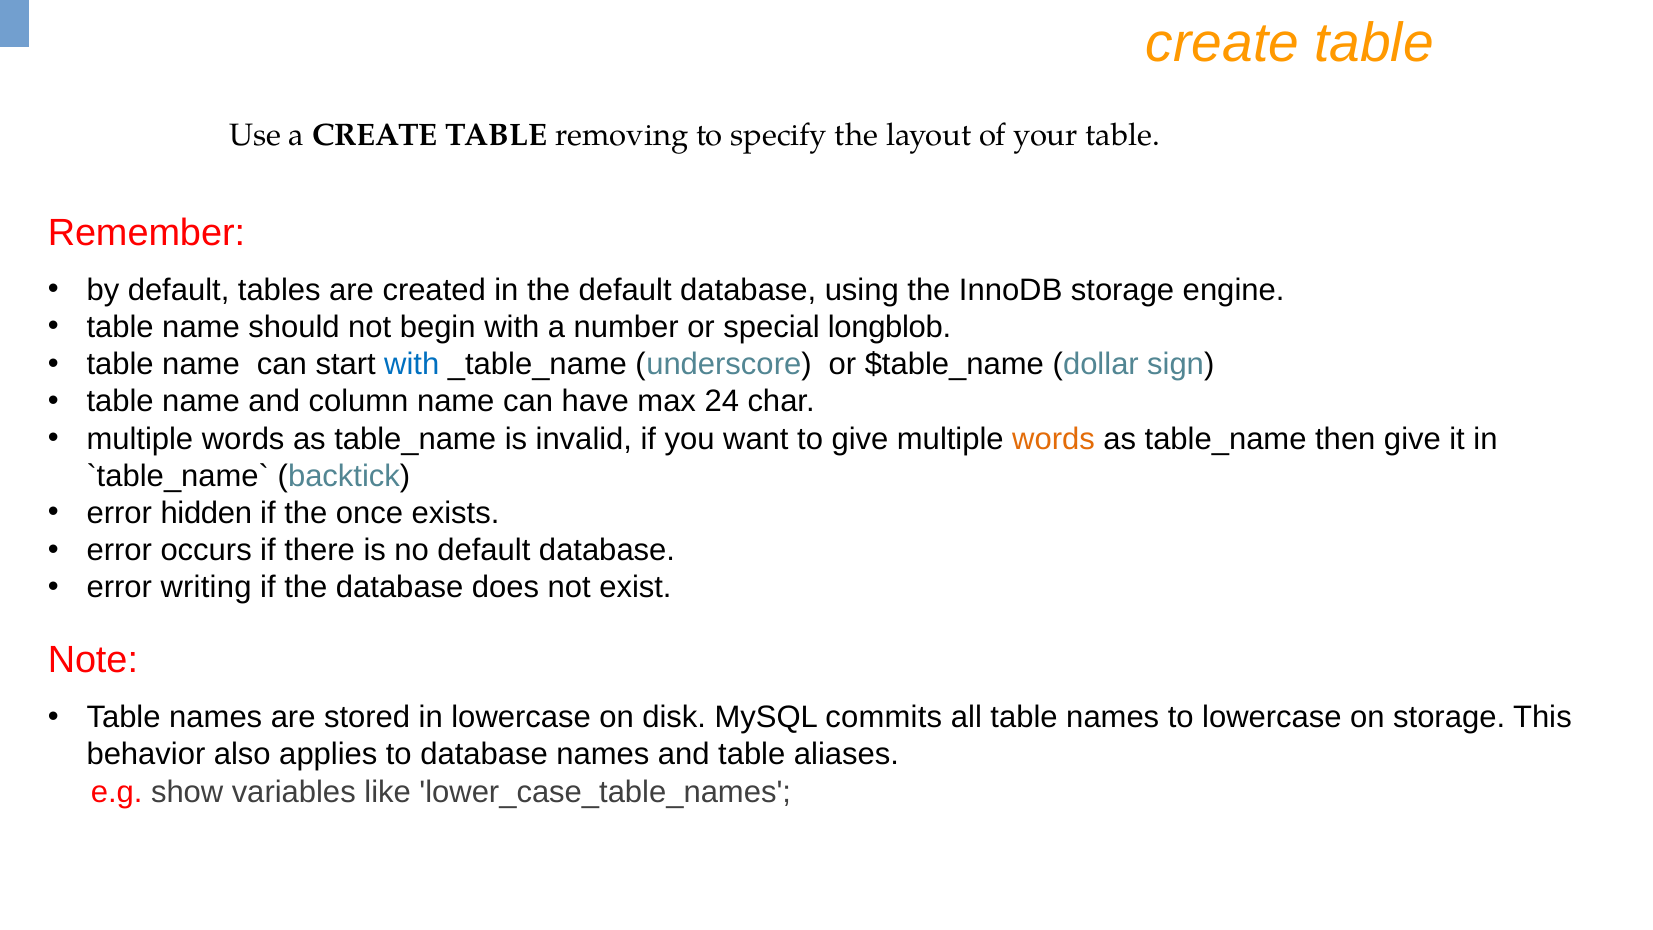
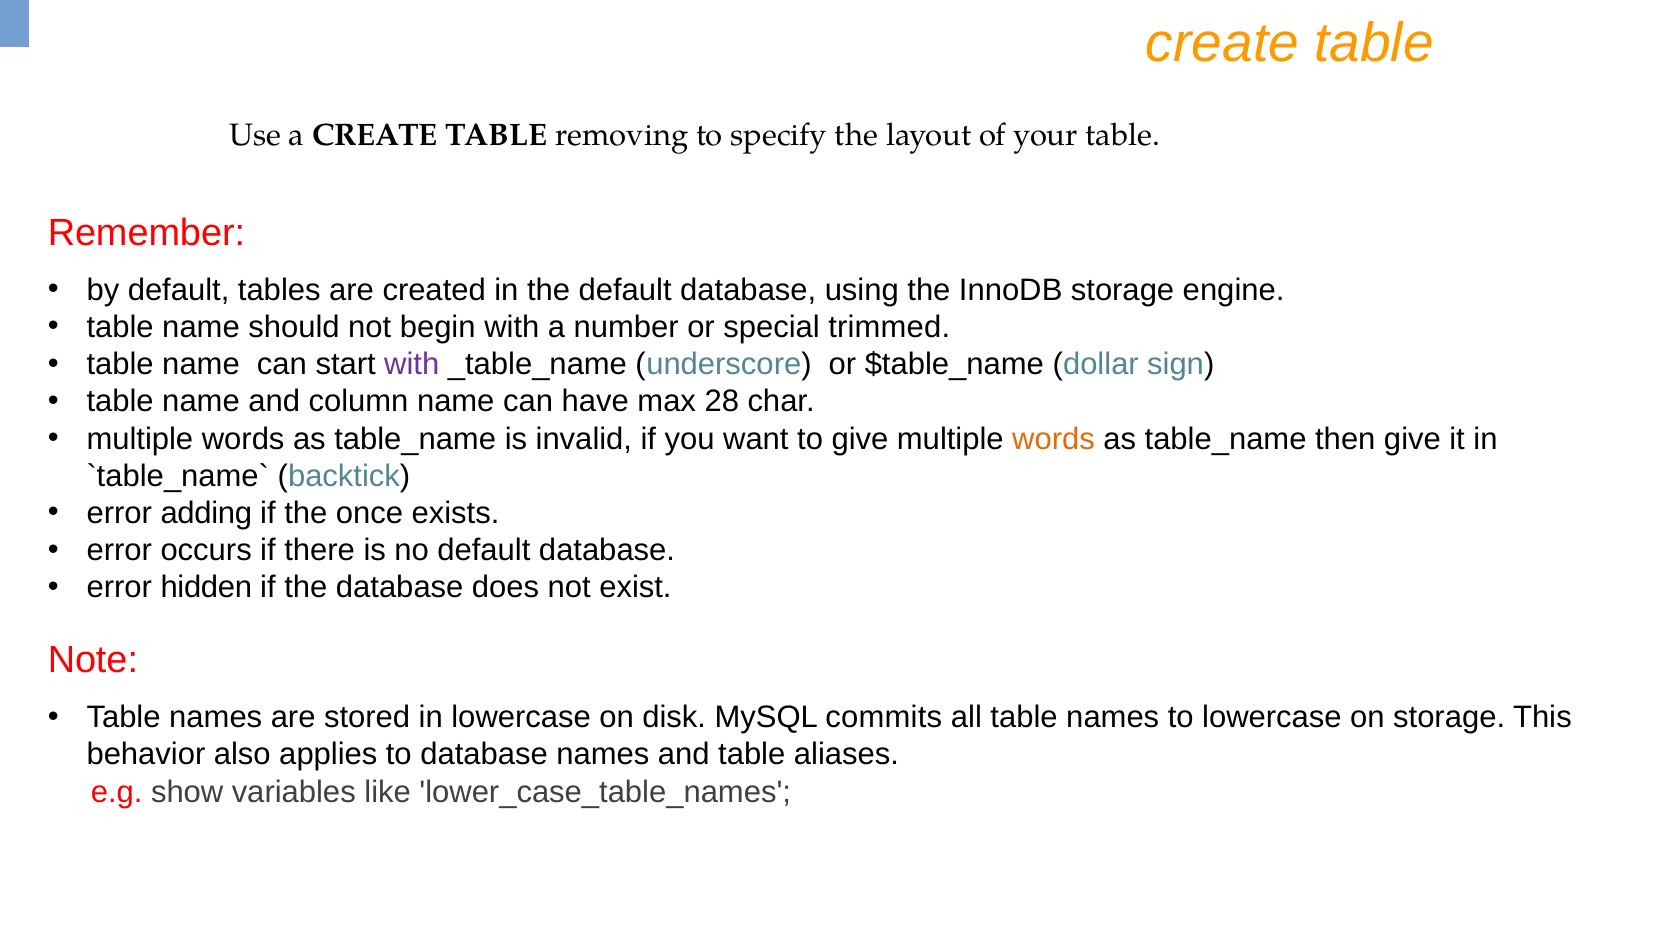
longblob: longblob -> trimmed (889, 327)
with colour: blue -> purple (412, 364)
24: 24 -> 28 (722, 402)
hidden: hidden -> adding (206, 513)
writing: writing -> hidden (206, 588)
